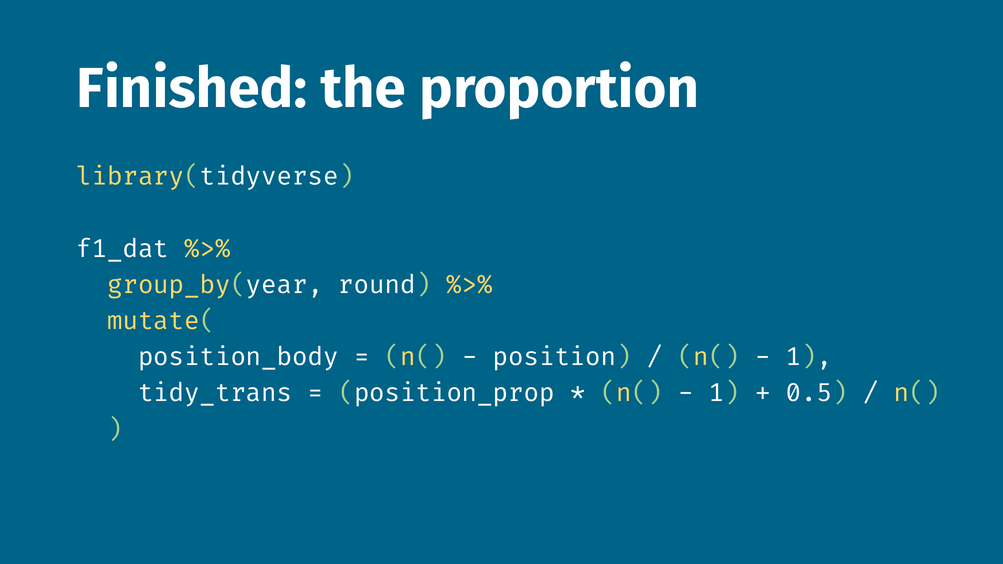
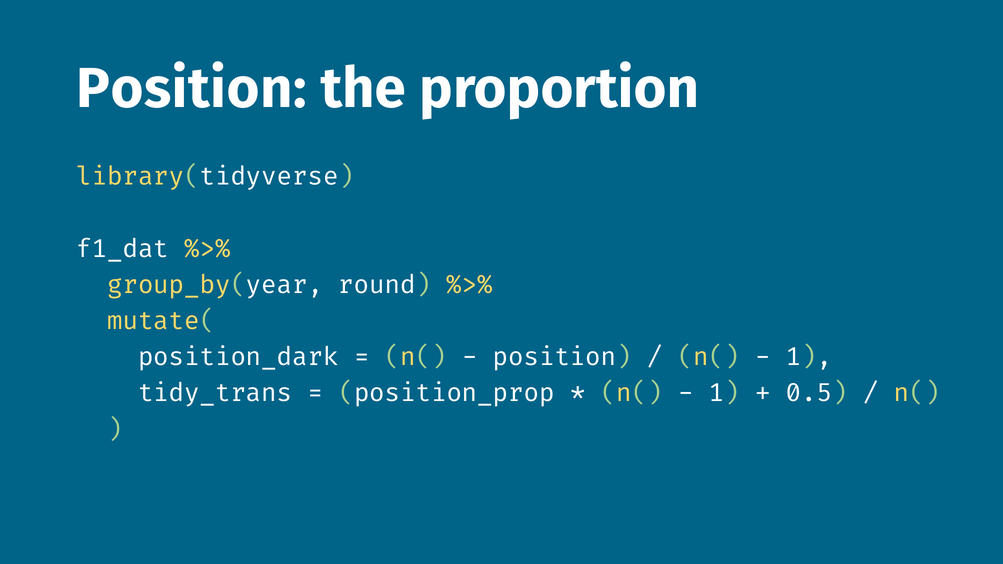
Finished: Finished -> Position (192, 88)
position_body: position_body -> position_dark (238, 357)
